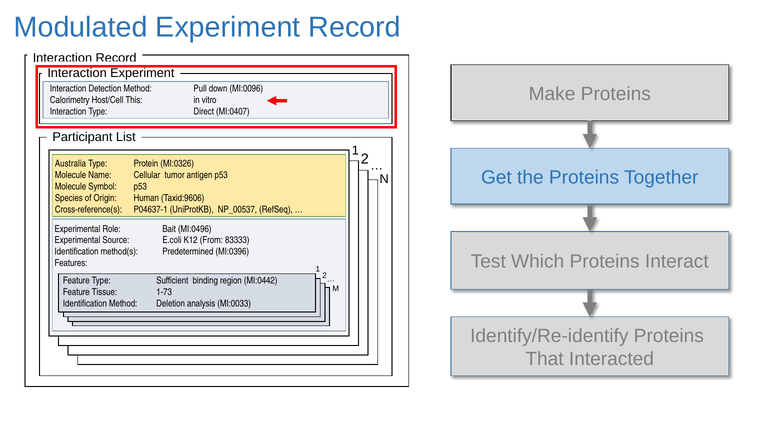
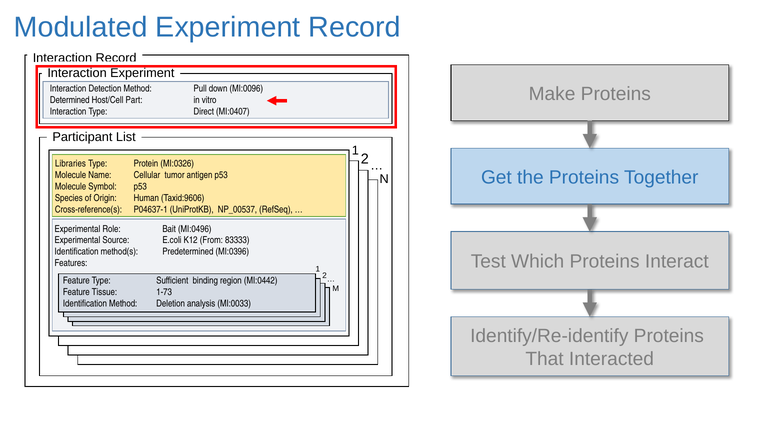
Calorimetry: Calorimetry -> Determined (70, 100)
This: This -> Part (134, 100)
Australia: Australia -> Libraries (71, 164)
